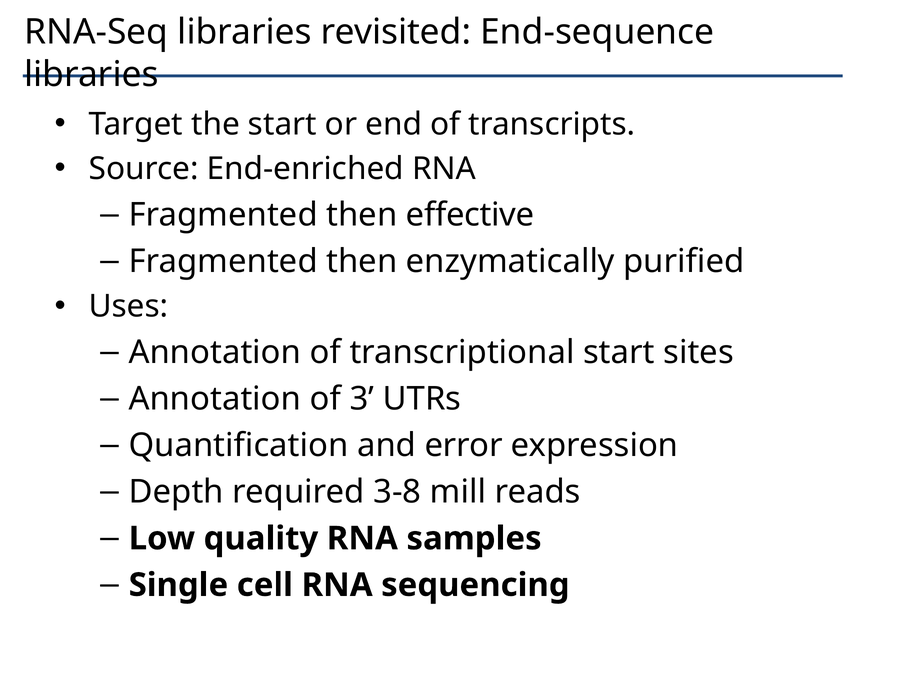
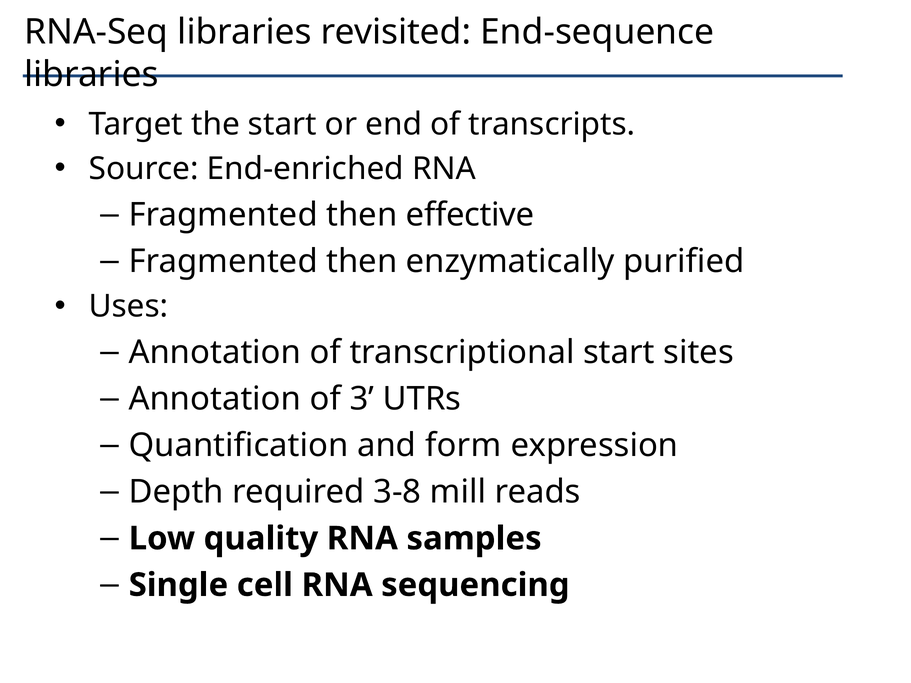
error: error -> form (463, 446)
